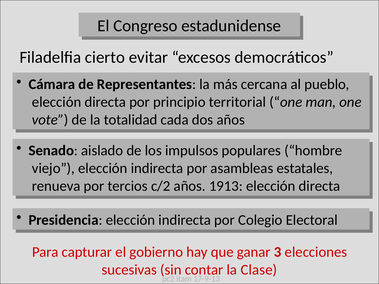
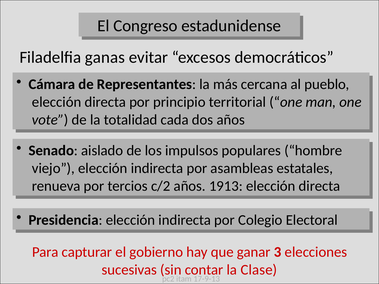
cierto: cierto -> ganas (105, 57)
